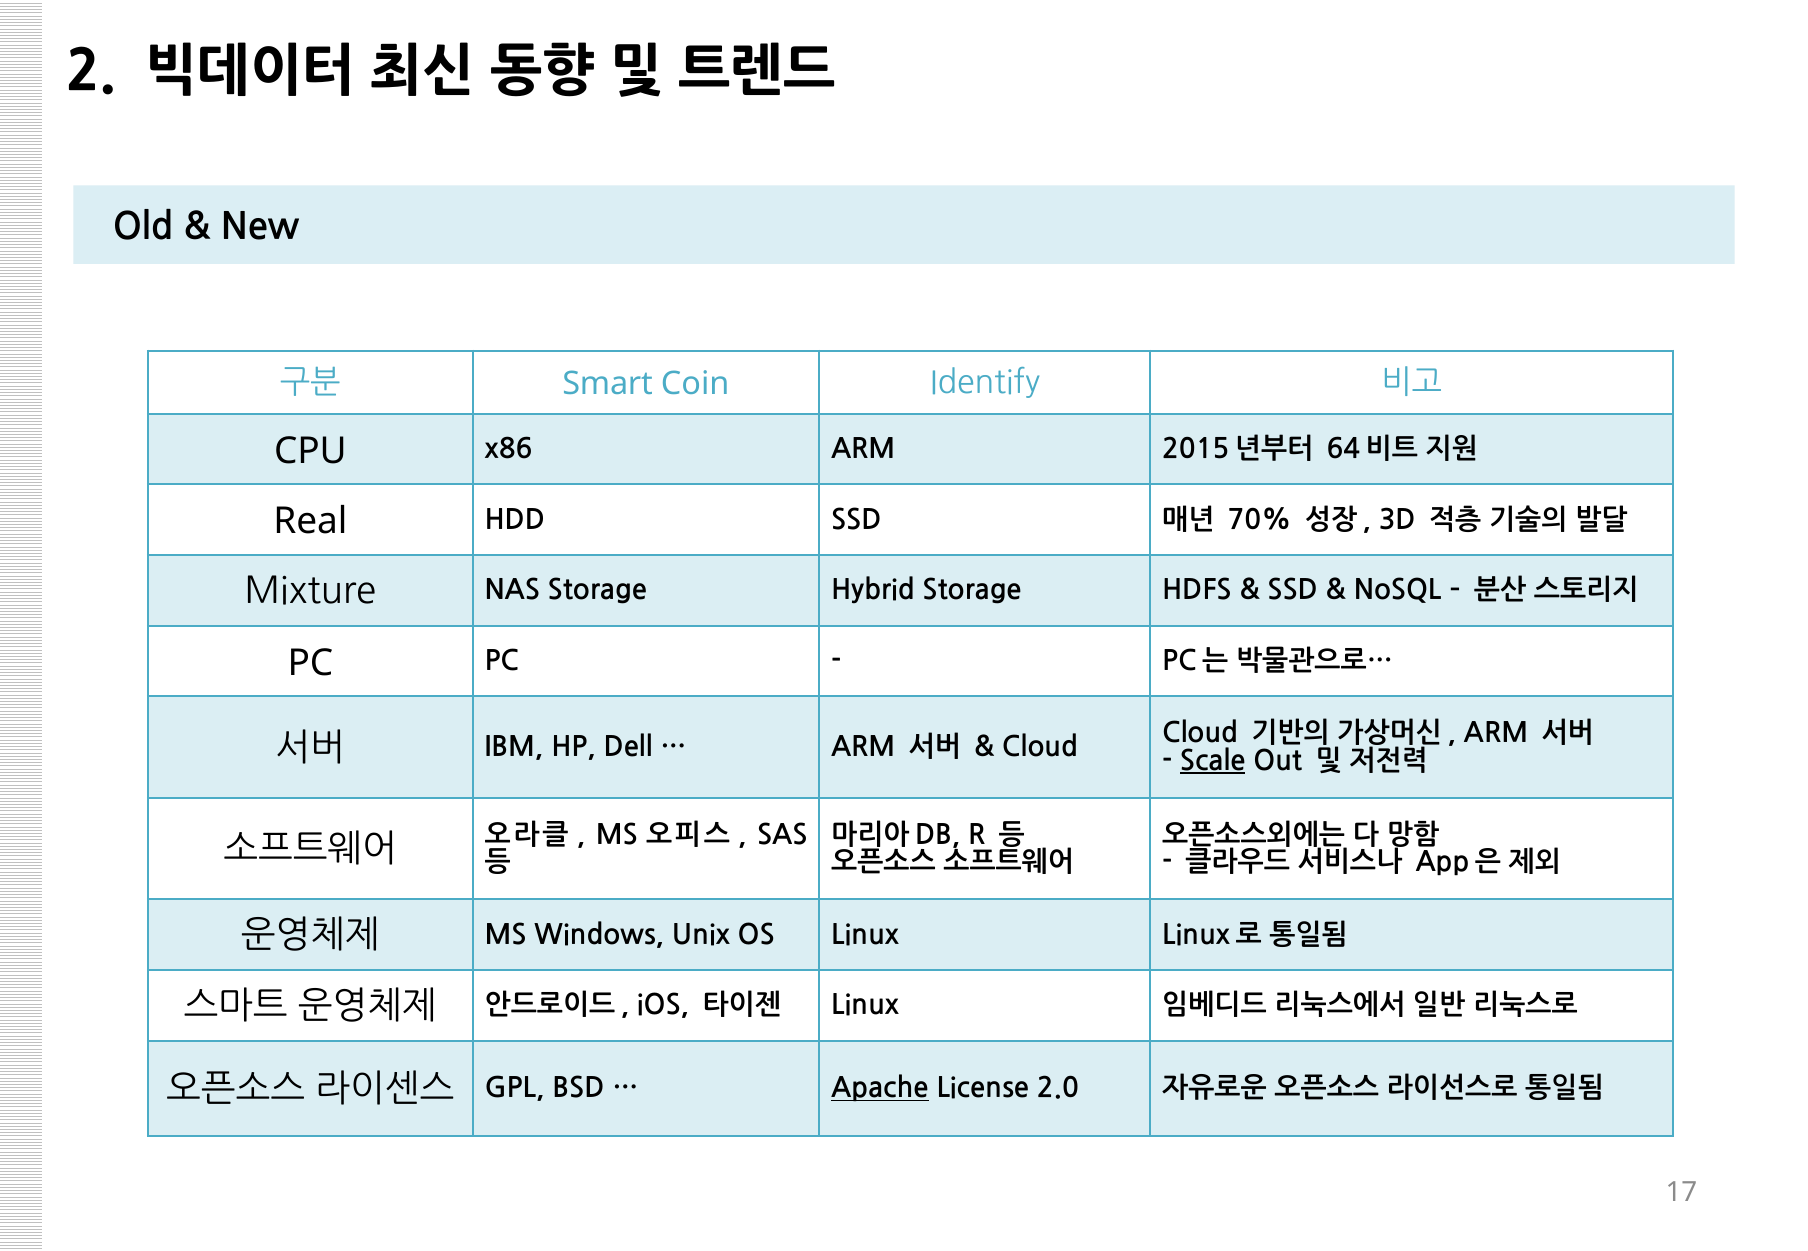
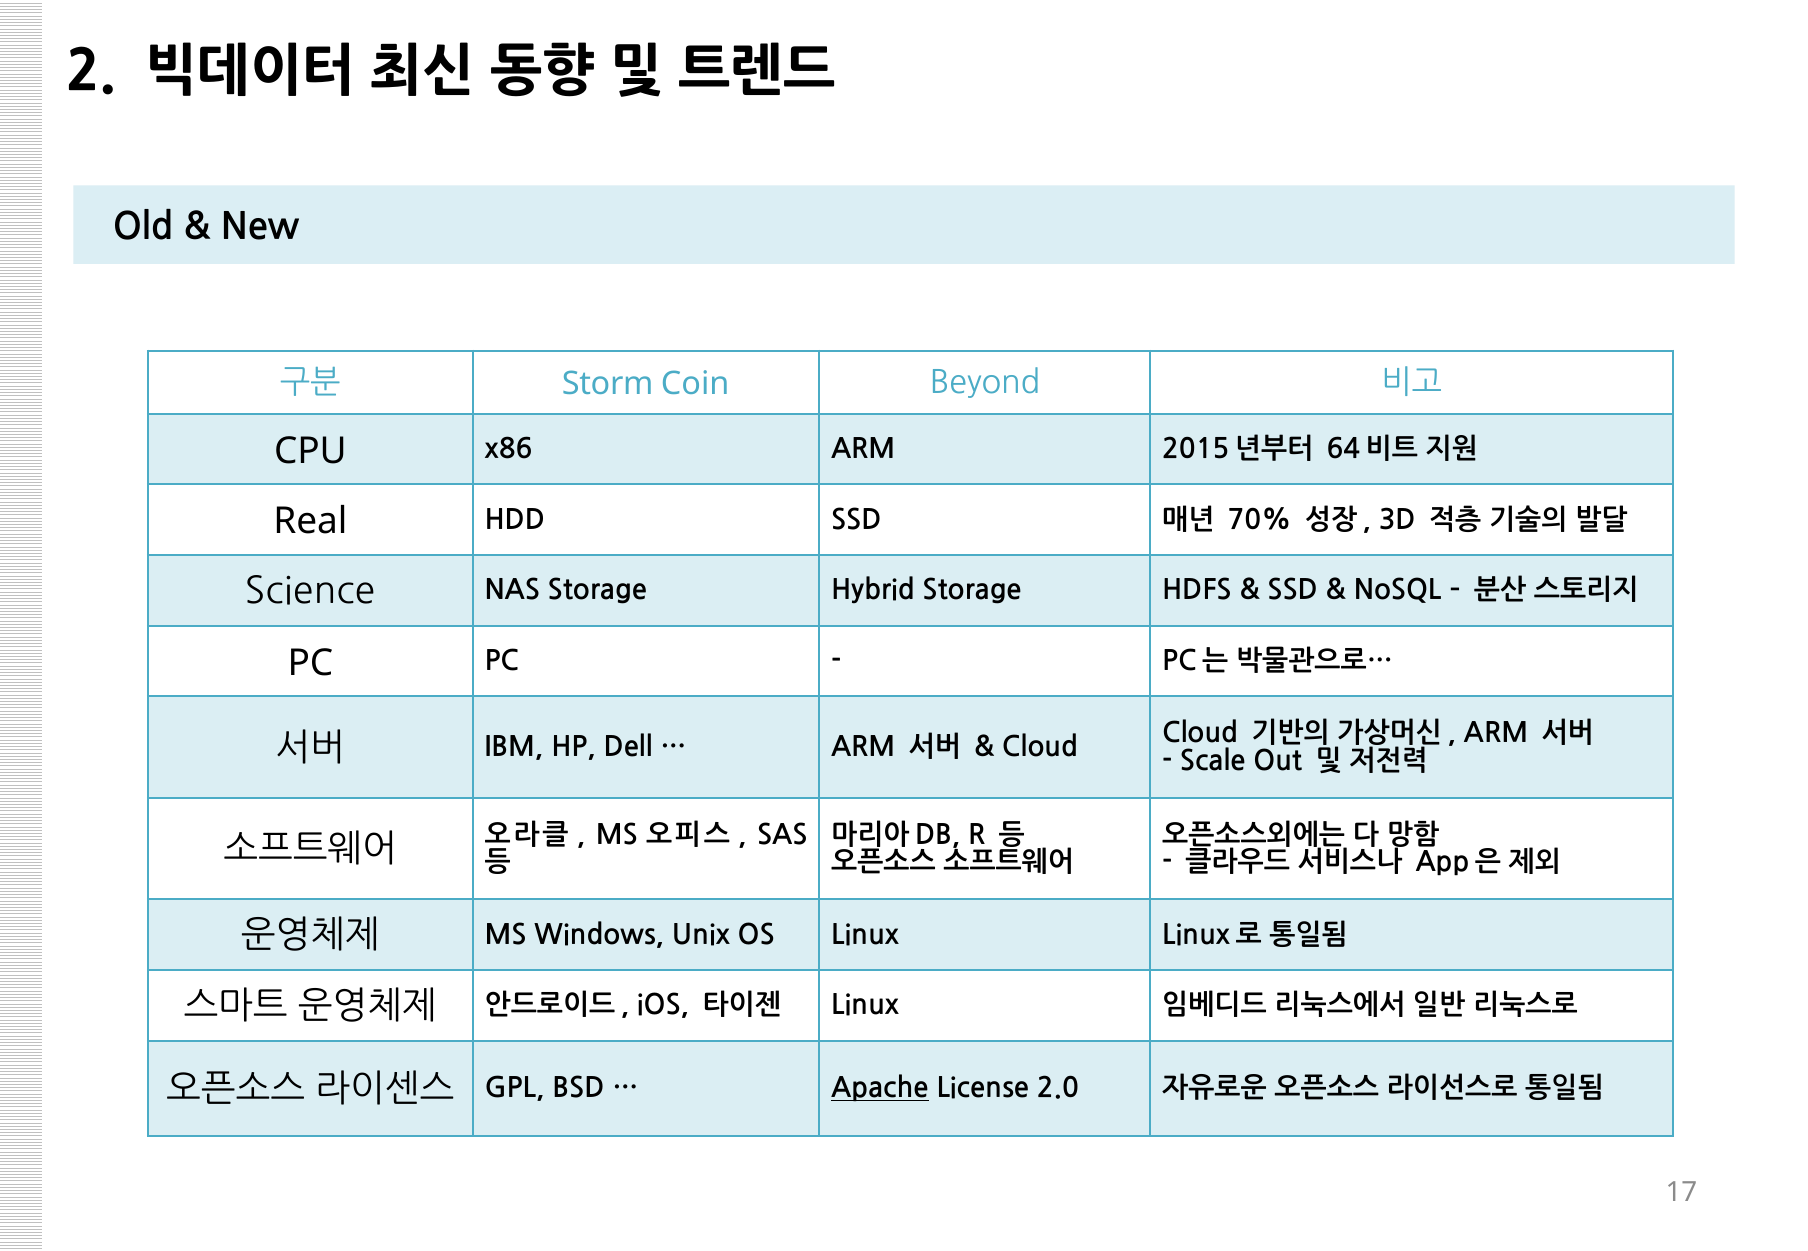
Smart: Smart -> Storm (608, 384)
Identify: Identify -> Beyond (985, 383)
Mixture: Mixture -> Science (310, 592)
Scale underline: present -> none (1213, 762)
